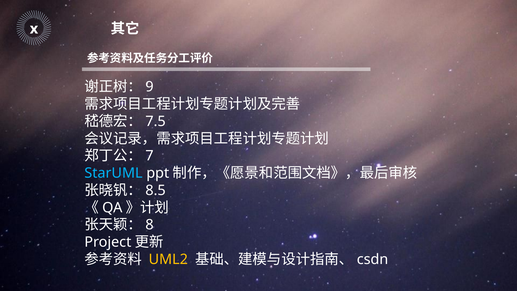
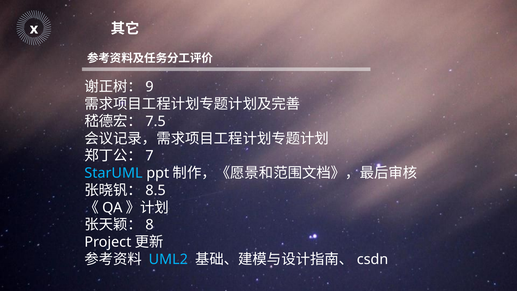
UML2 colour: yellow -> light blue (168, 259)
